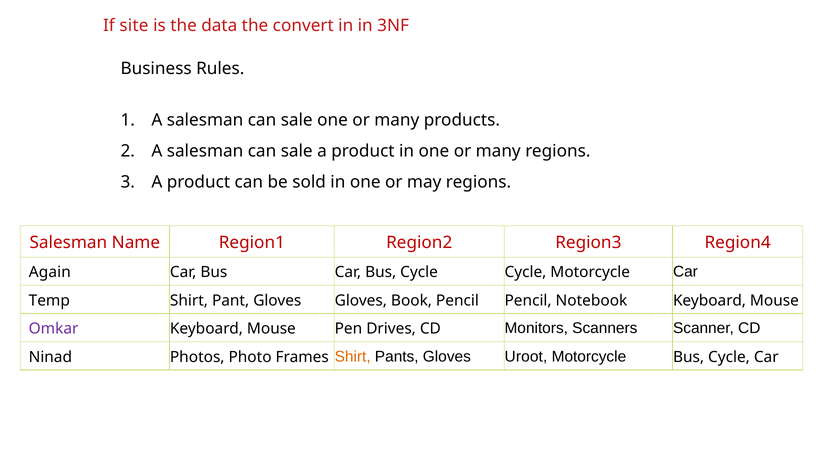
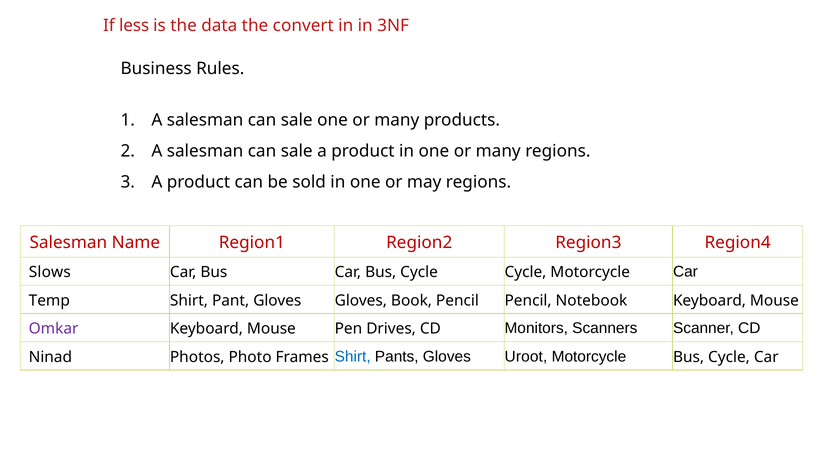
site: site -> less (134, 25)
Again: Again -> Slows (50, 272)
Shirt colour: orange -> blue (353, 356)
